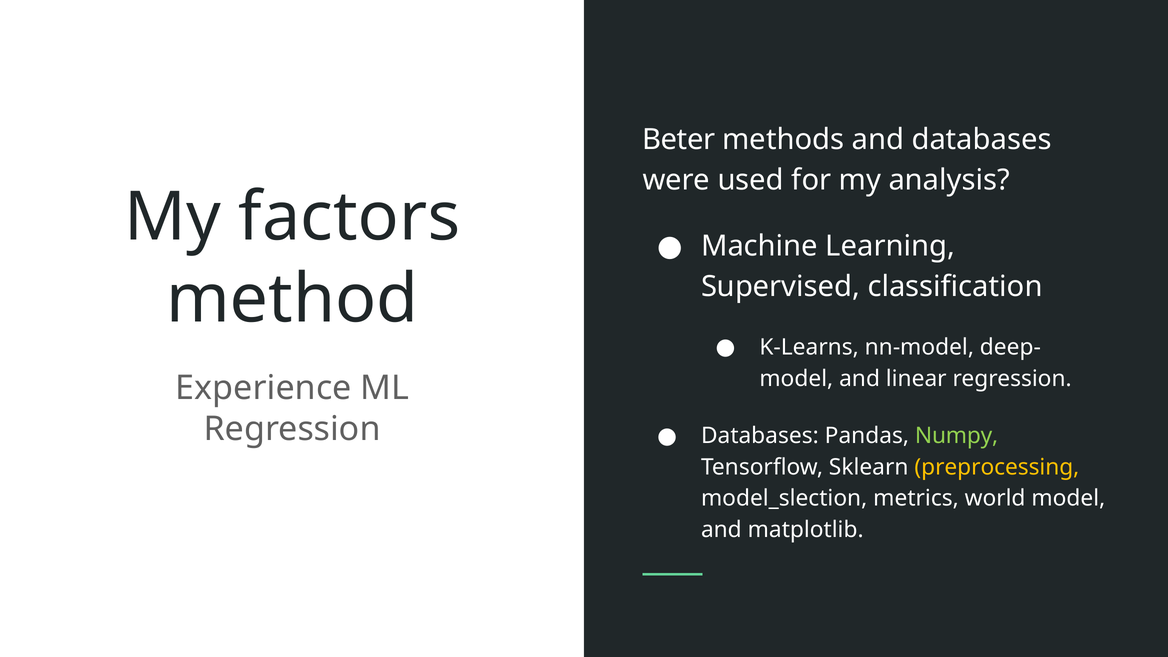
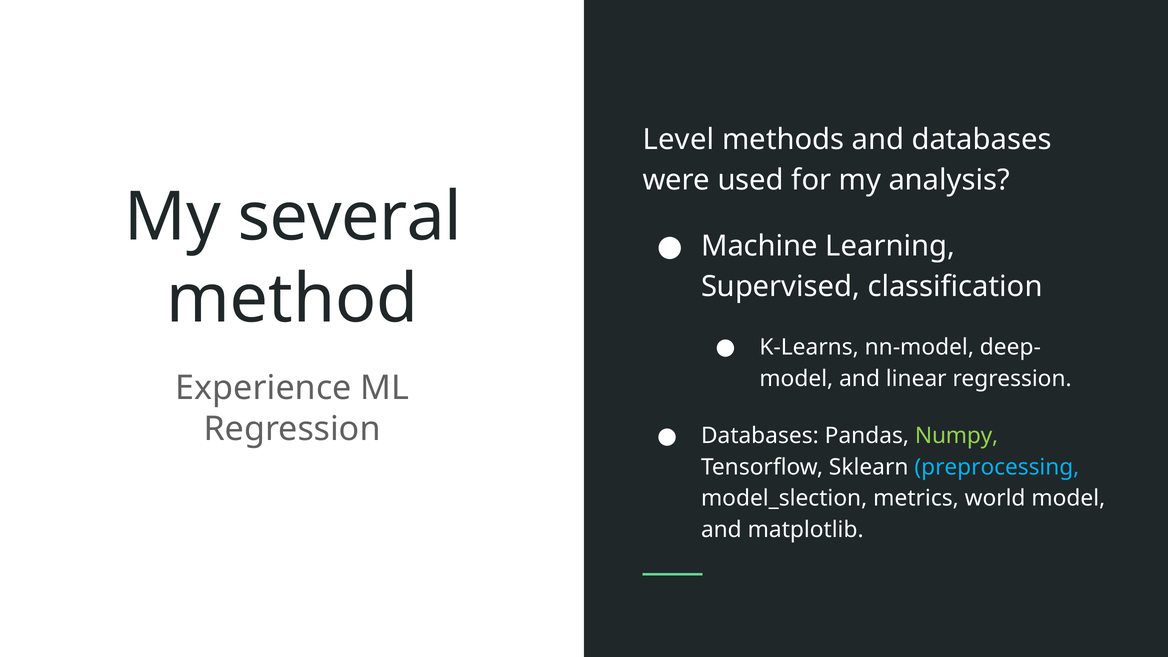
Beter: Beter -> Level (679, 140)
factors: factors -> several (350, 217)
preprocessing colour: yellow -> light blue (997, 467)
